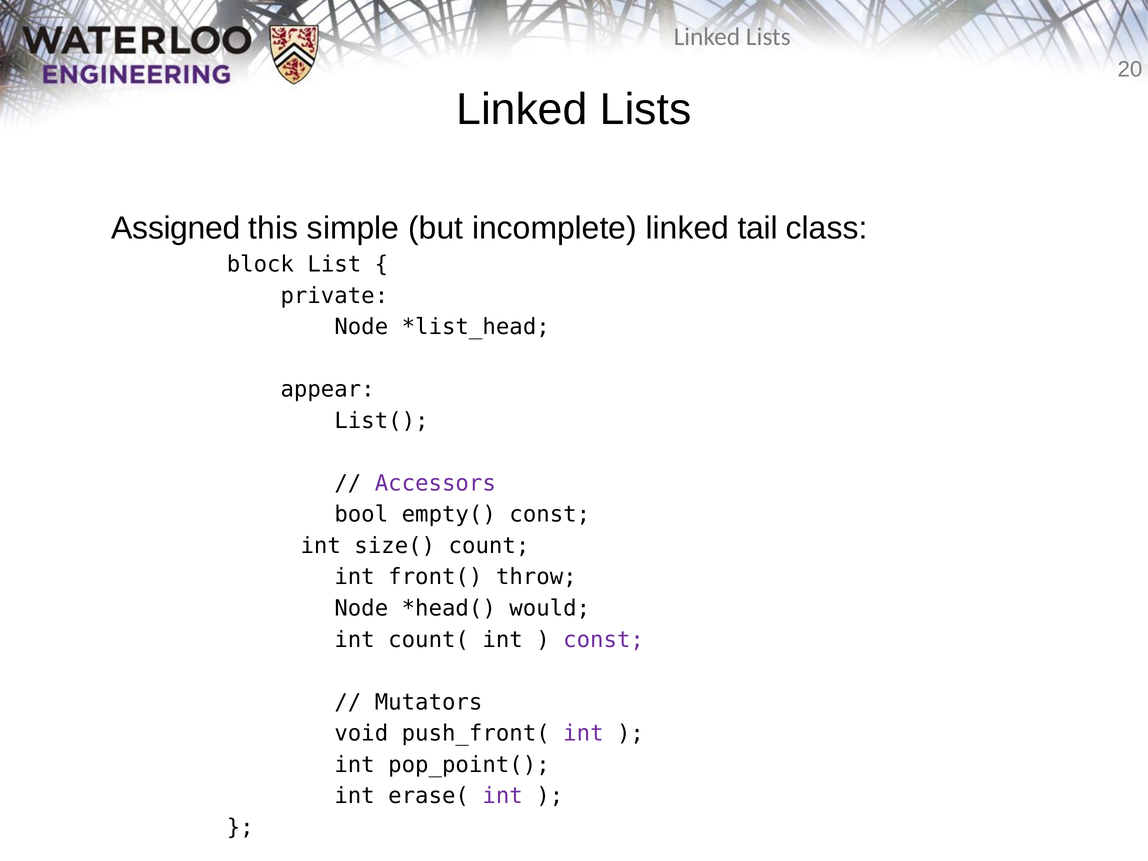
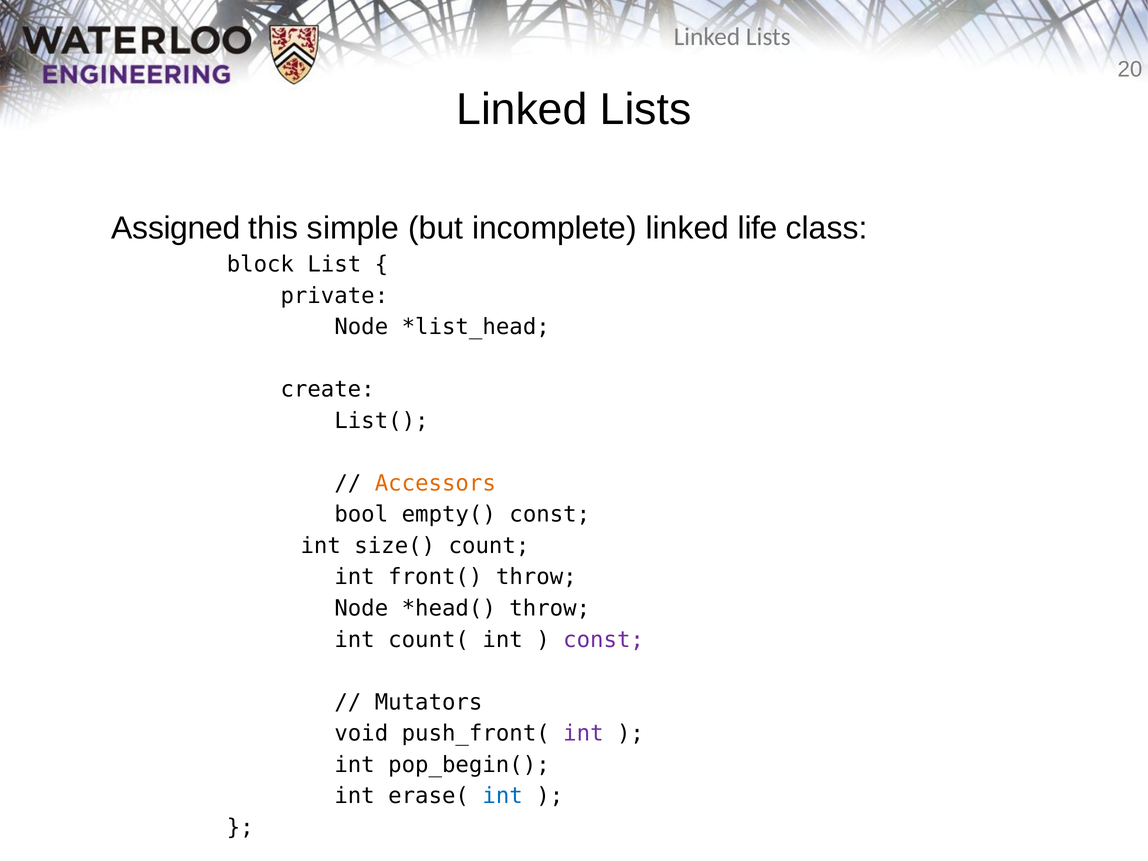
tail: tail -> life (758, 228)
appear: appear -> create (328, 389)
Accessors colour: purple -> orange (435, 483)
would: would -> throw (550, 608)
pop_point(: pop_point( -> pop_begin( (469, 765)
int colour: purple -> blue (503, 796)
